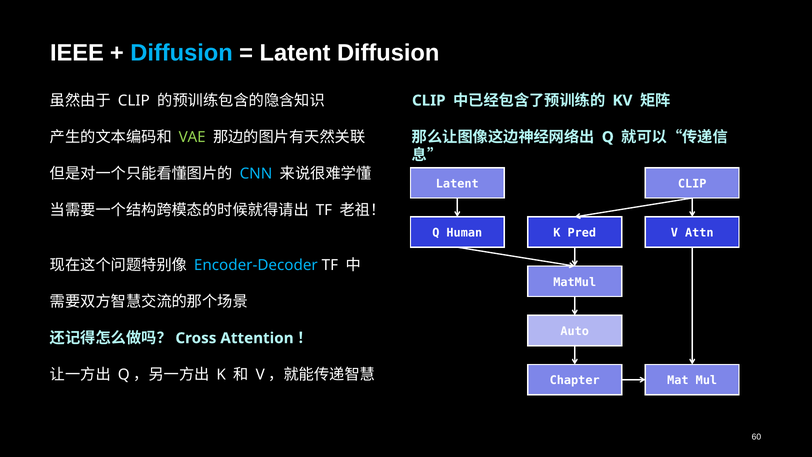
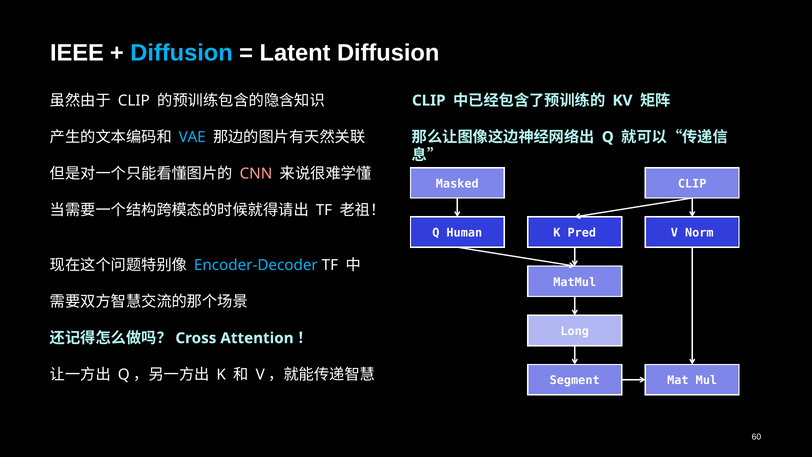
VAE colour: light green -> light blue (192, 137)
CNN colour: light blue -> pink (256, 174)
Latent: Latent -> Masked (457, 184)
Attn: Attn -> Norm (699, 233)
Auto: Auto -> Long (575, 331)
Chapter: Chapter -> Segment (575, 380)
